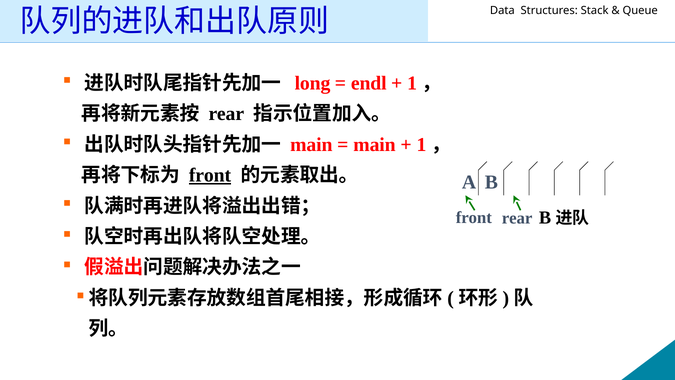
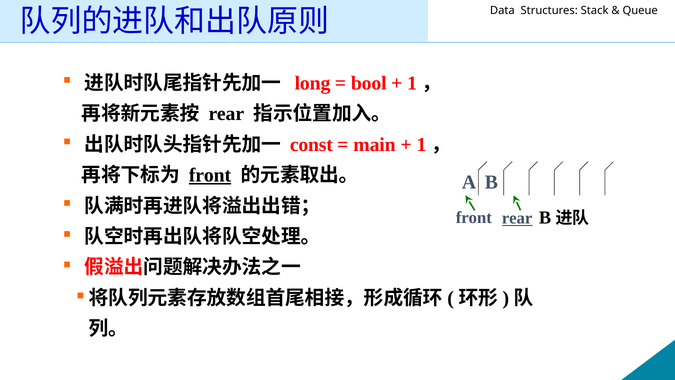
endl: endl -> bool (369, 83)
main: main -> const (311, 144)
rear underline: none -> present (517, 218)
